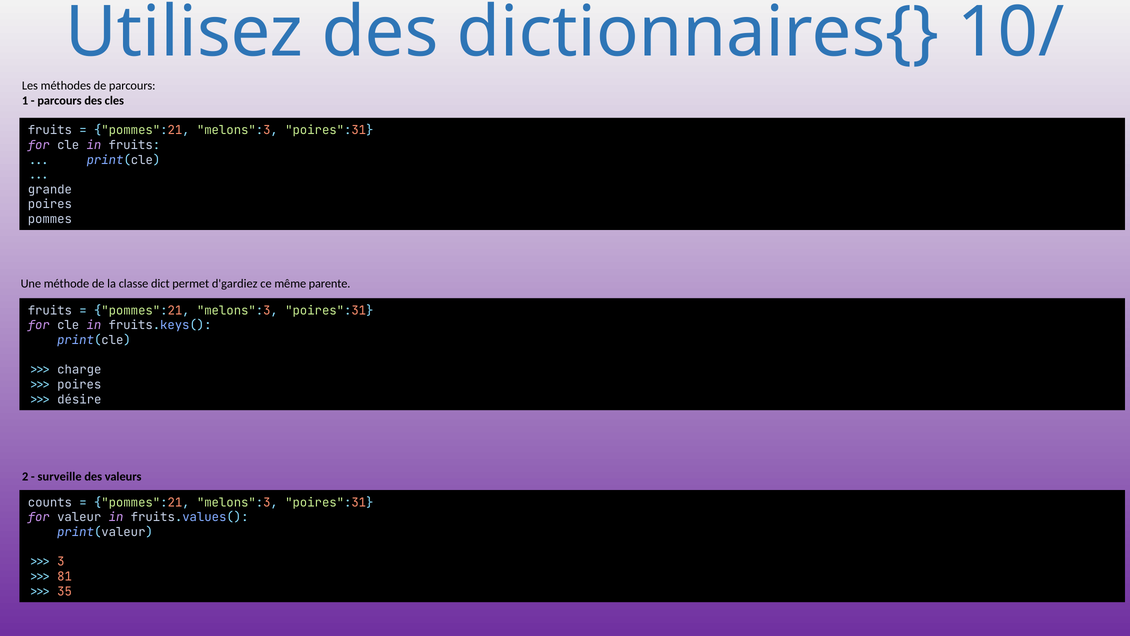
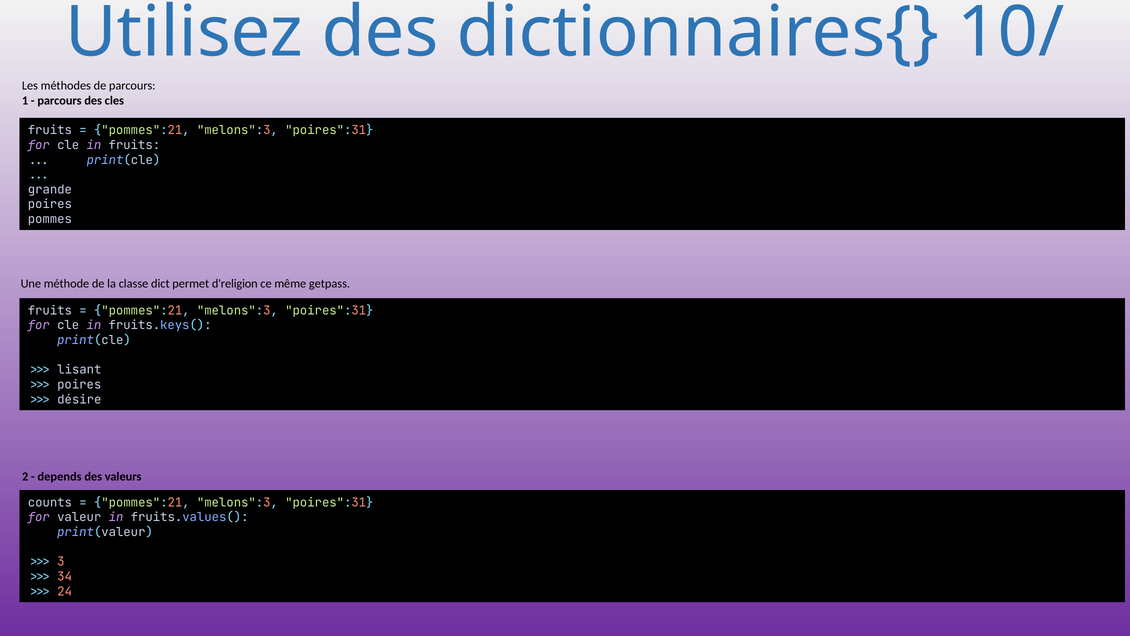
d'gardiez: d'gardiez -> d'religion (235, 284)
parente: parente -> getpass (330, 284)
charge: charge -> lisant (79, 370)
surveille: surveille -> depends (60, 476)
81: 81 -> 34 (65, 576)
35: 35 -> 24 (65, 591)
